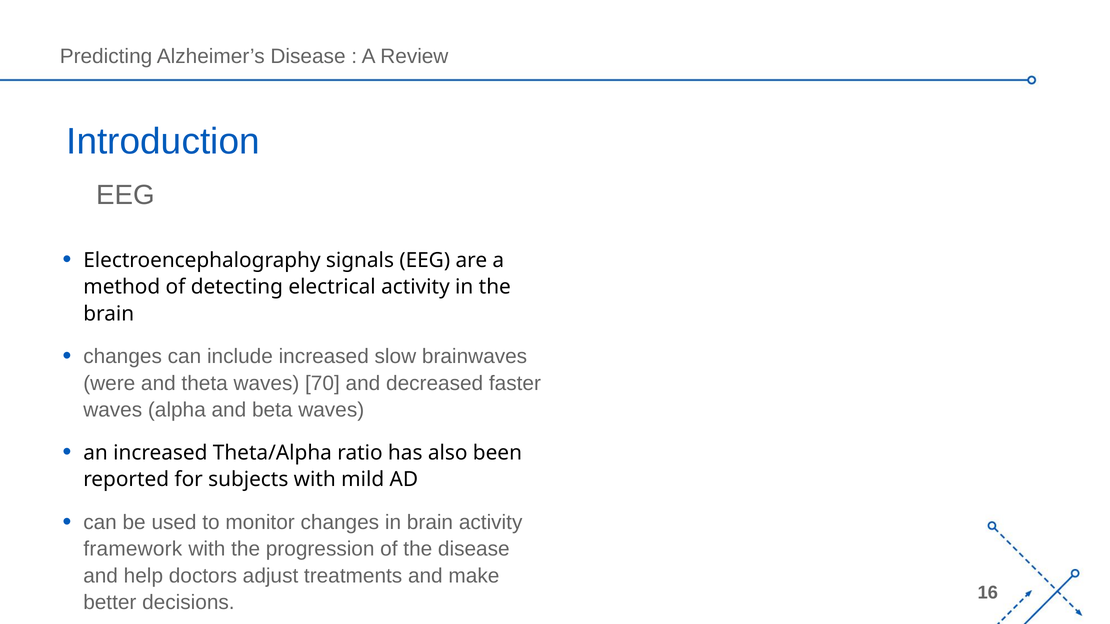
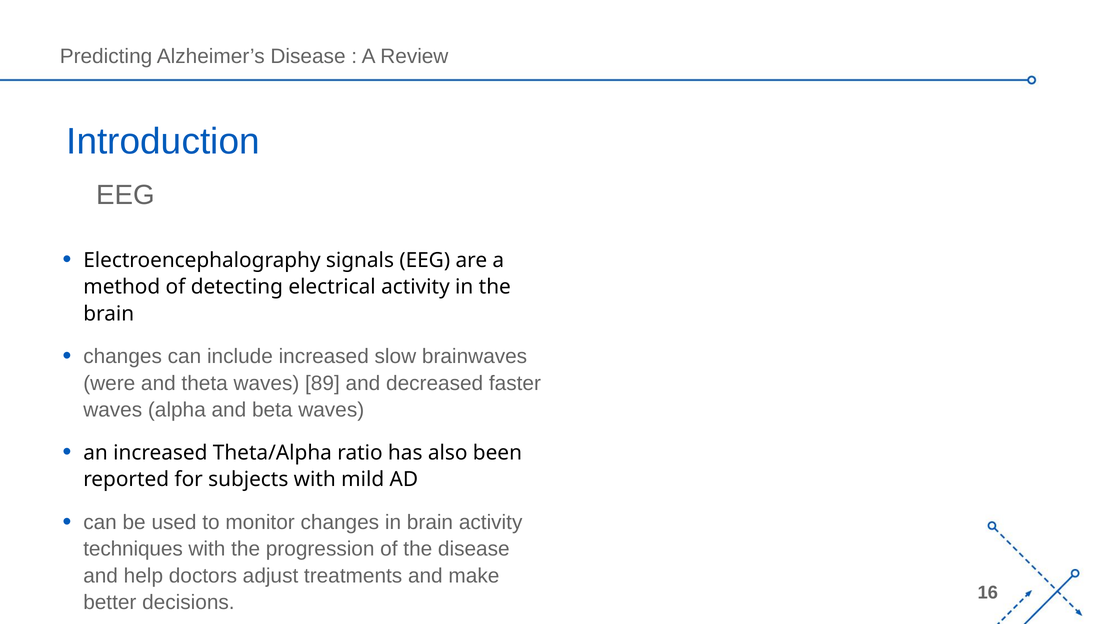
70: 70 -> 89 (322, 383)
framework: framework -> techniques (133, 549)
